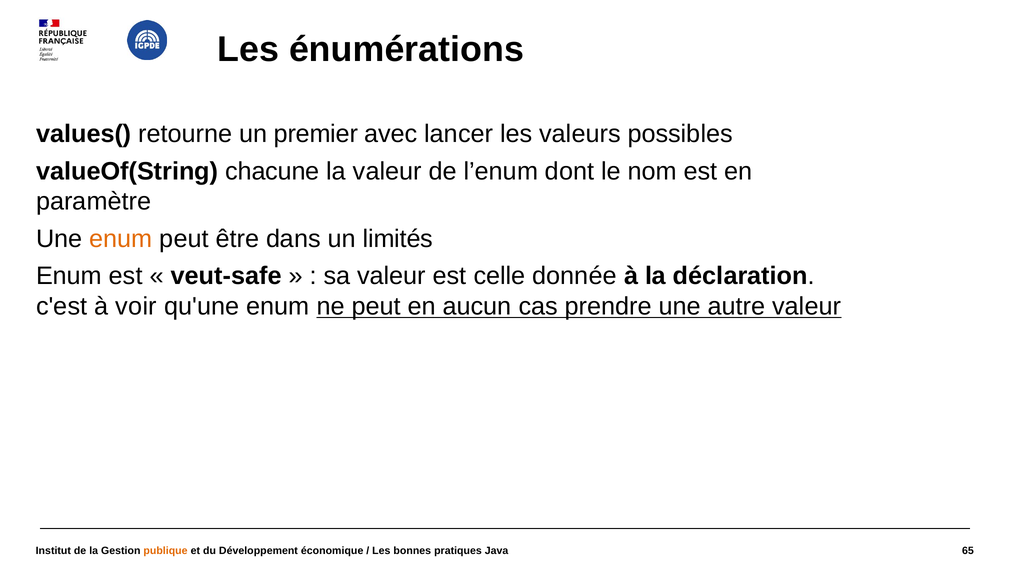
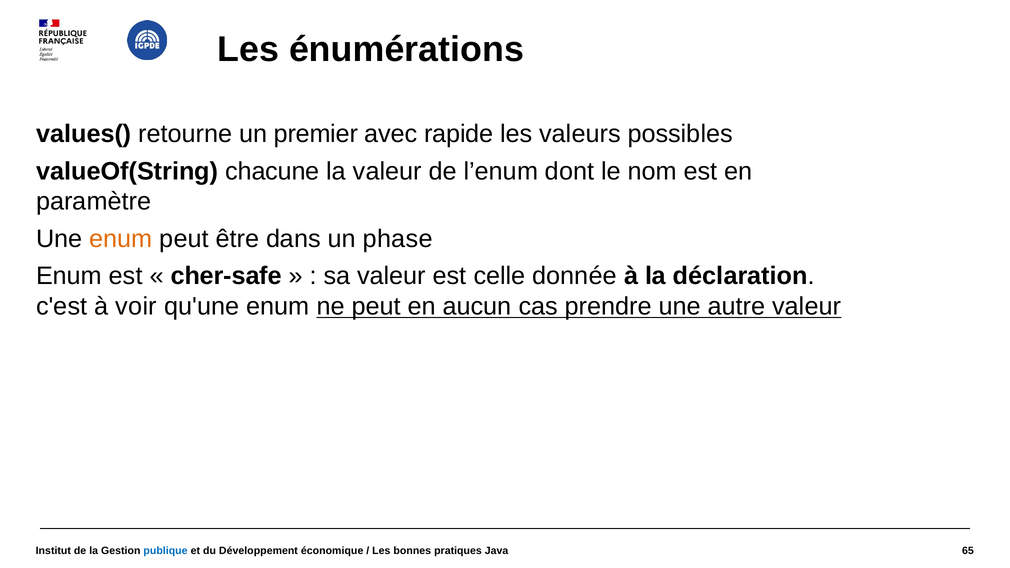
lancer: lancer -> rapide (459, 134)
limités: limités -> phase (398, 239)
veut-safe: veut-safe -> cher-safe (226, 276)
publique colour: orange -> blue (166, 551)
